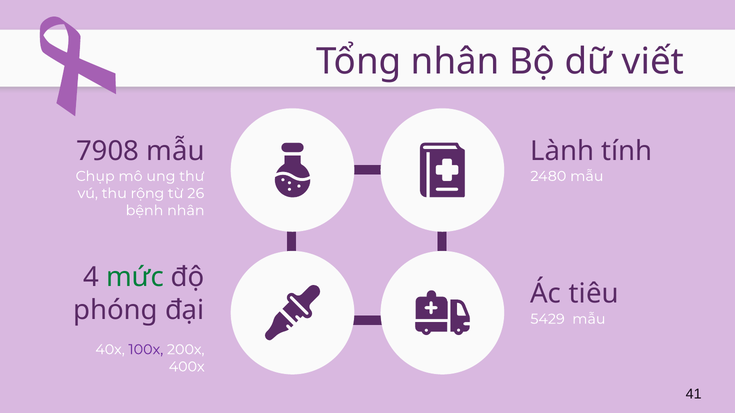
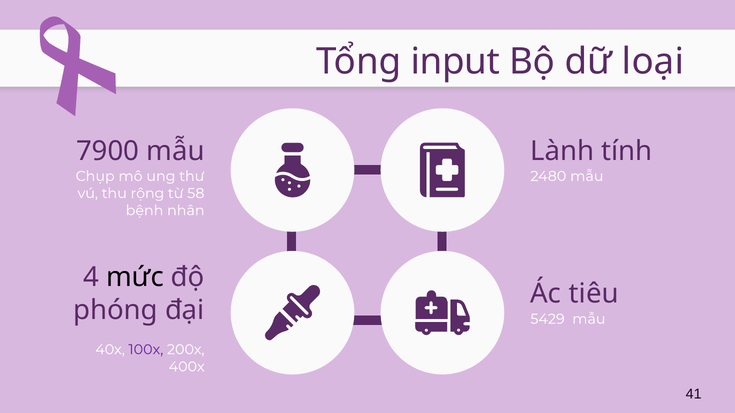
Tổng nhân: nhân -> input (455, 62)
viết: viết -> loại (653, 62)
7908: 7908 -> 7900 (108, 151)
26: 26 -> 58 (196, 194)
mức colour: green -> black (135, 278)
